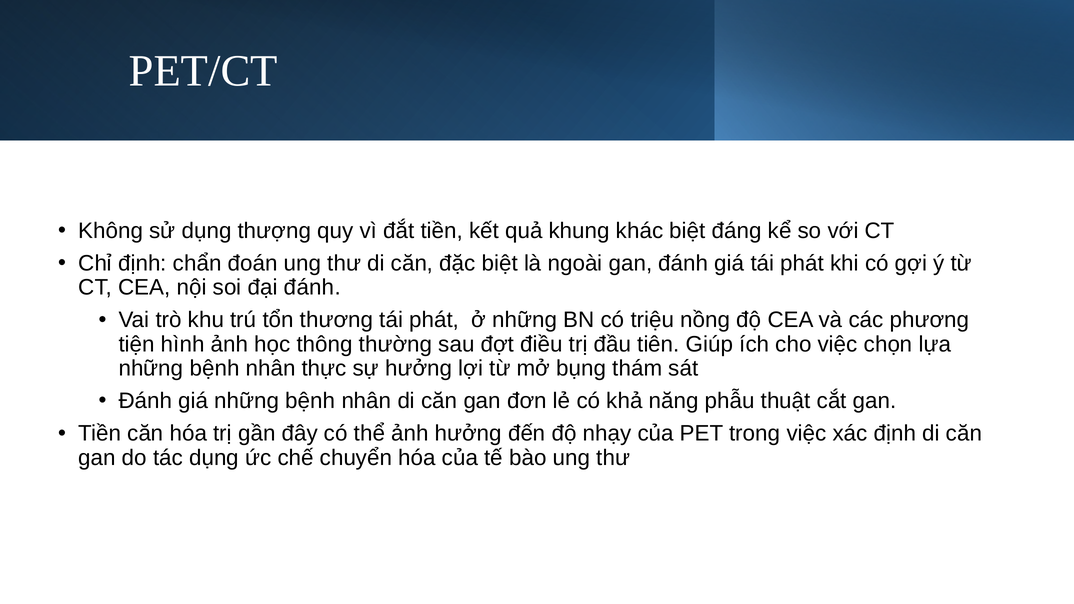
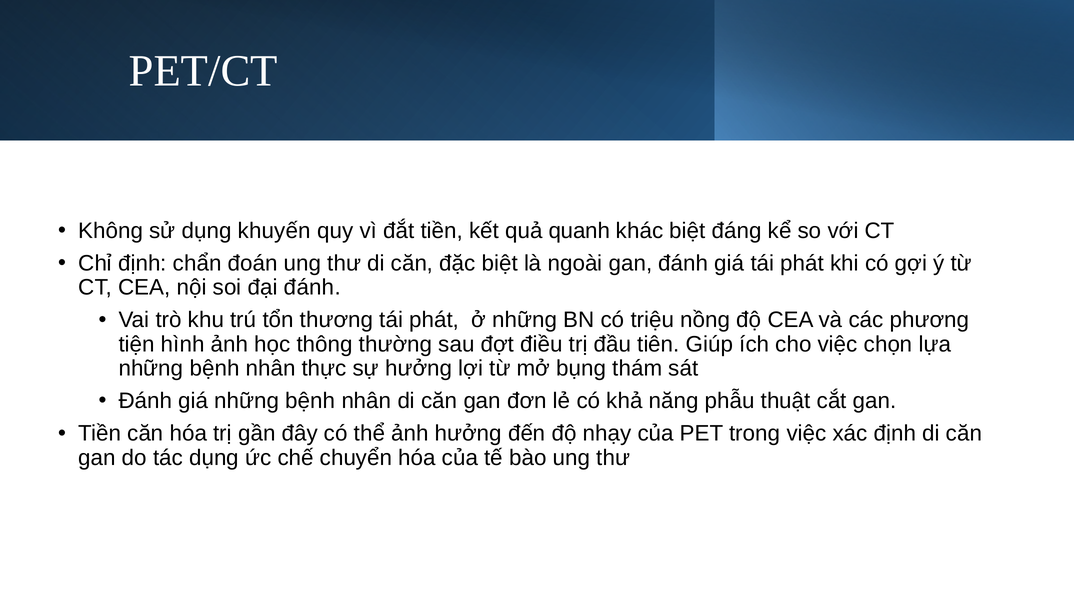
thượng: thượng -> khuyến (274, 231)
khung: khung -> quanh (579, 231)
